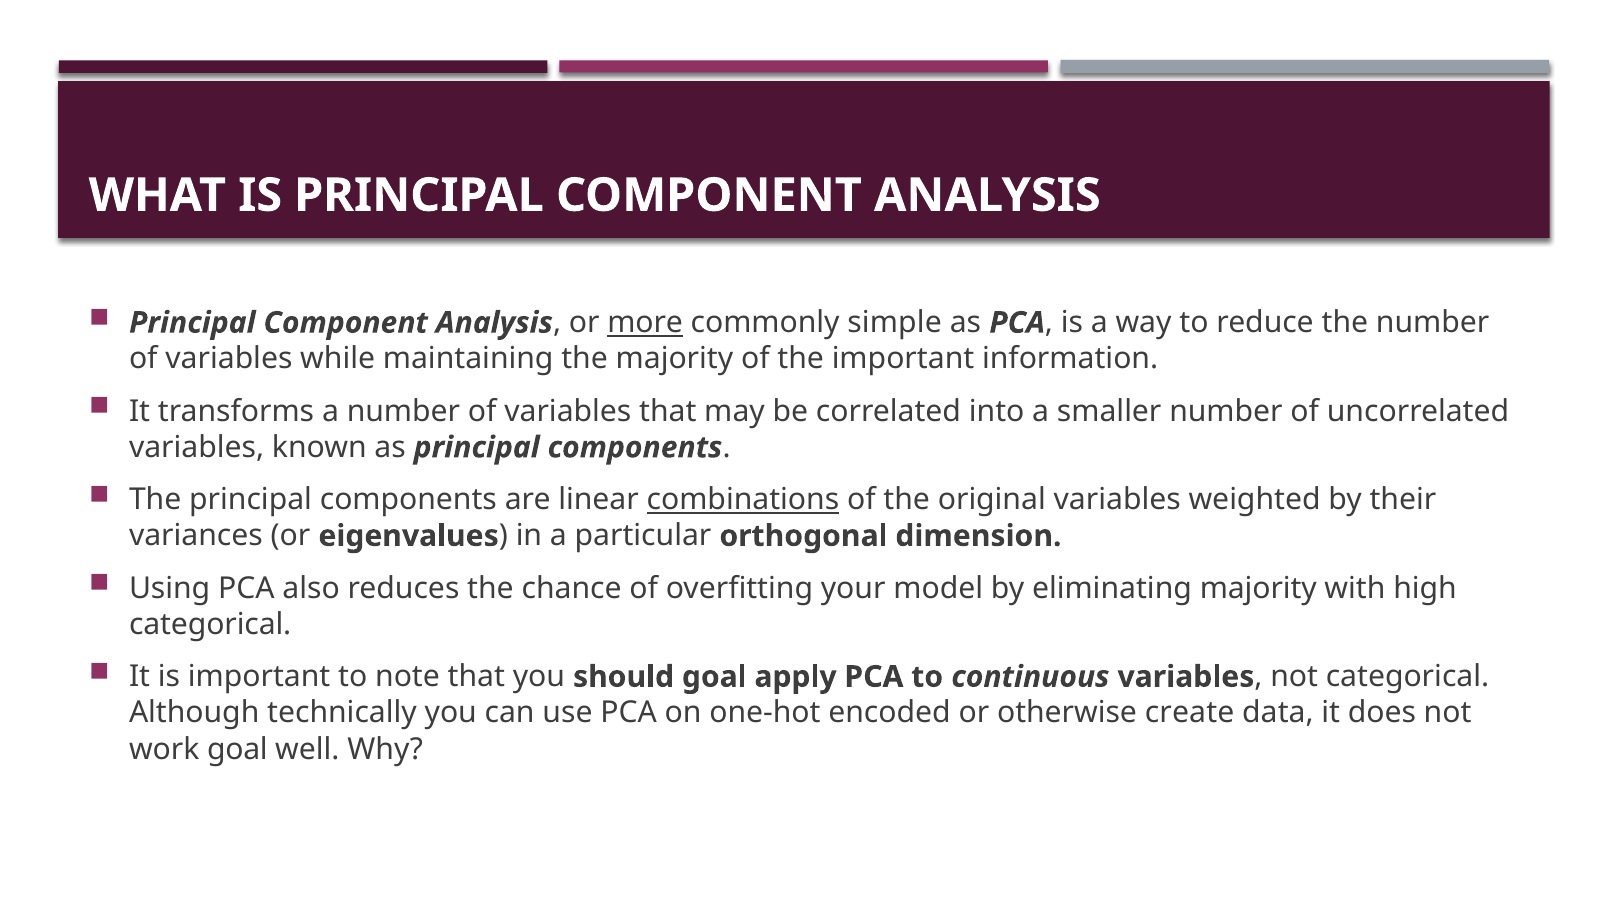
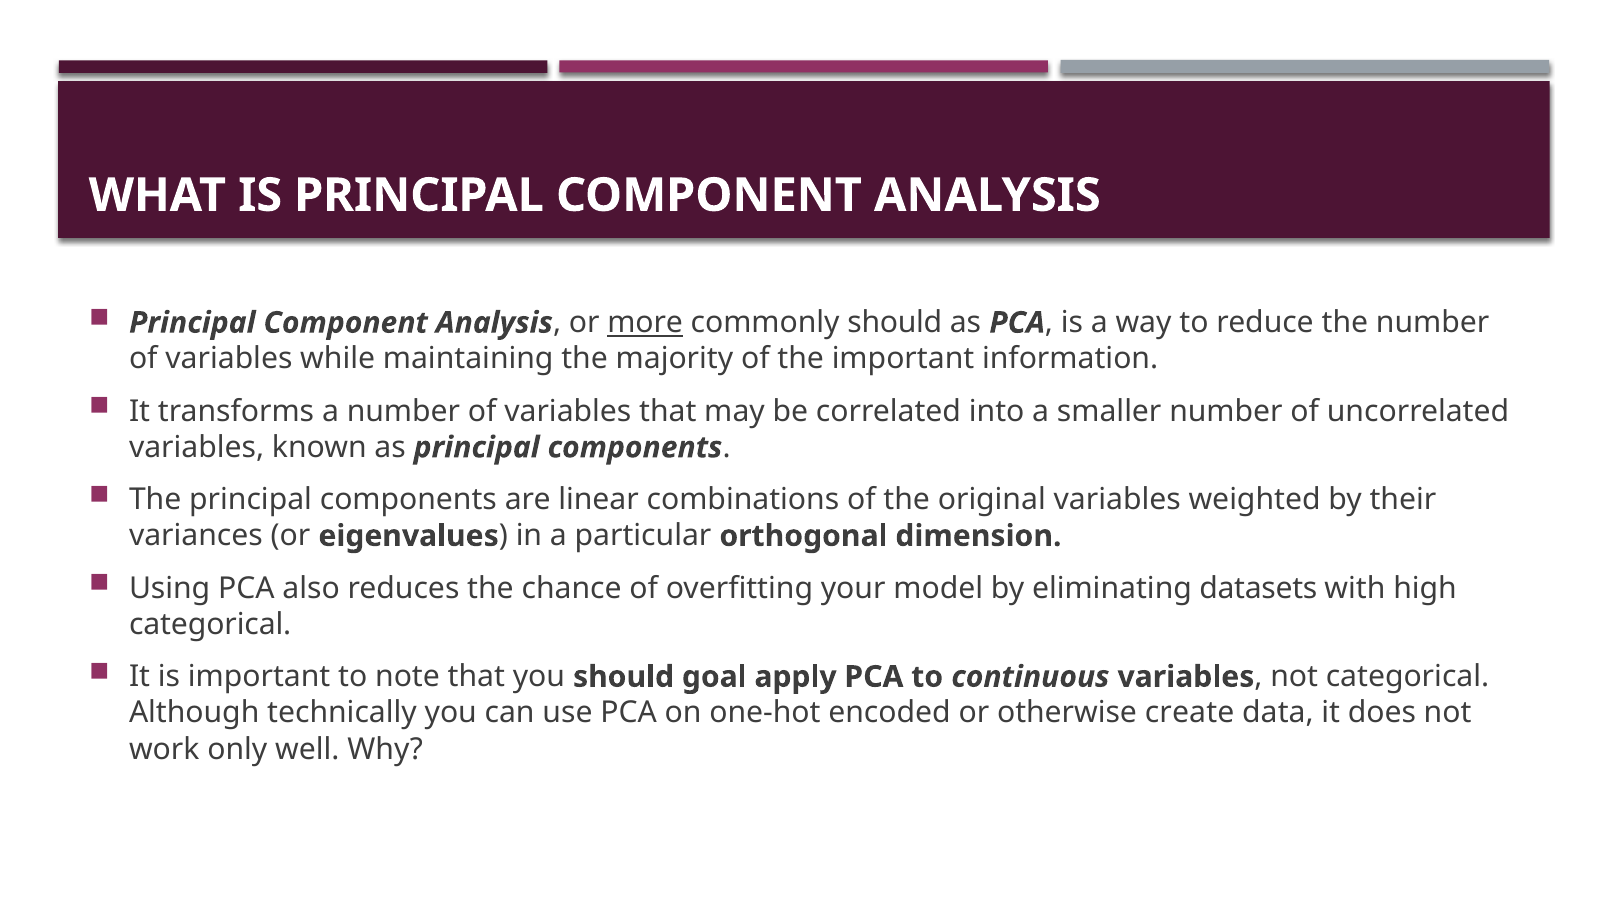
commonly simple: simple -> should (895, 323)
combinations underline: present -> none (743, 500)
eliminating majority: majority -> datasets (1258, 588)
work goal: goal -> only (237, 749)
